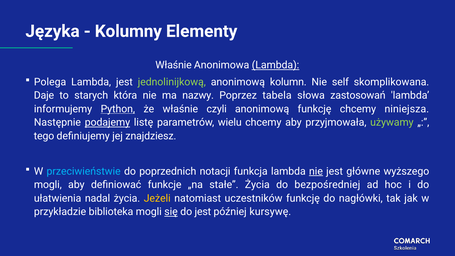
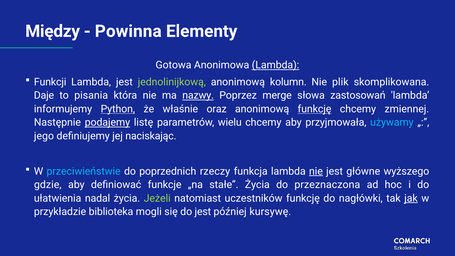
Języka: Języka -> Między (53, 31)
Kolumny: Kolumny -> Powinna (128, 31)
Właśnie: Właśnie -> Gotowa (174, 65)
Polega: Polega -> Funkcji (50, 82)
self: self -> plik (340, 82)
starych: starych -> pisania (91, 95)
nazwy underline: none -> present (198, 95)
tabela: tabela -> merge (277, 95)
czyli: czyli -> oraz (217, 109)
funkcję underline: none -> present (315, 109)
niniejsza: niniejsza -> zmiennej (407, 109)
używamy colour: light green -> light blue (392, 122)
tego: tego -> jego (44, 136)
znajdziesz: znajdziesz -> naciskając (151, 136)
notacji: notacji -> rzeczy (215, 171)
mogli: mogli -> gdzie (48, 185)
bezpośredniej: bezpośredniej -> przeznaczona (327, 185)
Jeżeli colour: yellow -> light green (157, 198)
jak underline: none -> present (411, 198)
się underline: present -> none (171, 212)
